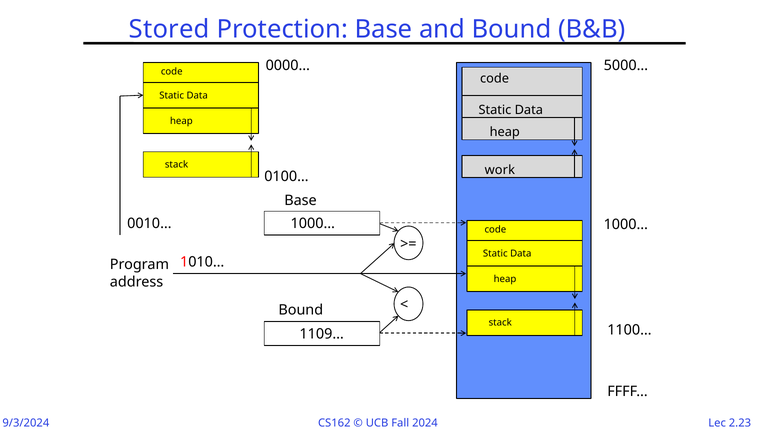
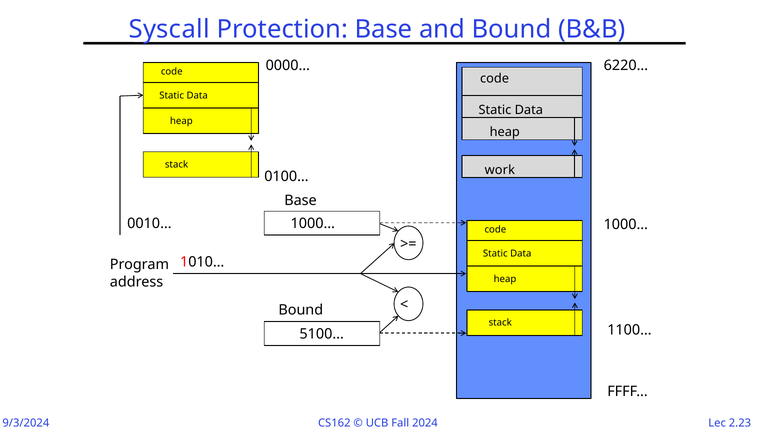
Stored: Stored -> Syscall (169, 29)
5000…: 5000… -> 6220… (626, 65)
1109…: 1109… -> 5100… (322, 334)
